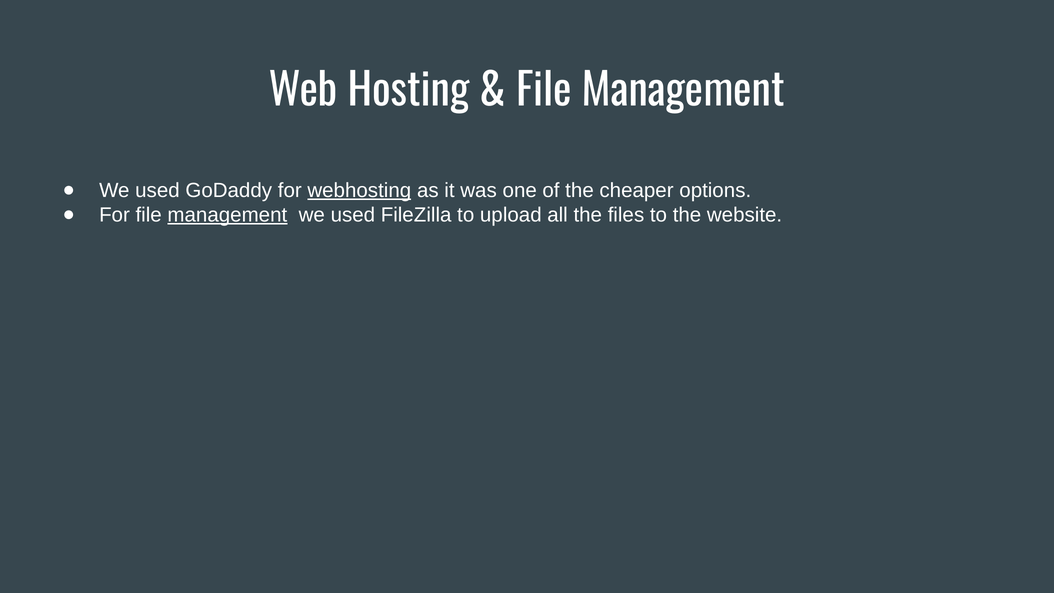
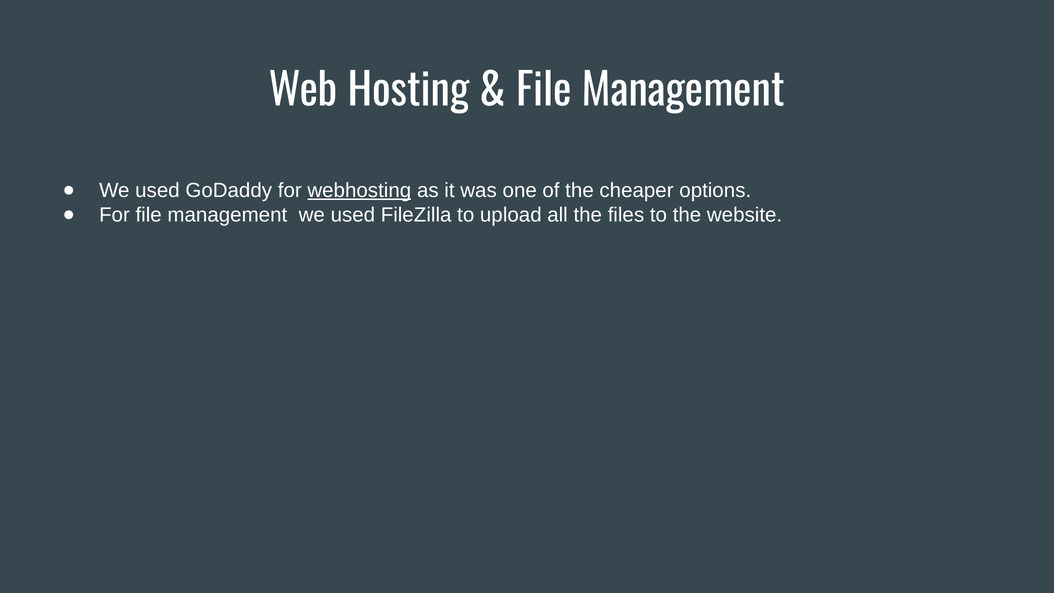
management underline: present -> none (227, 215)
